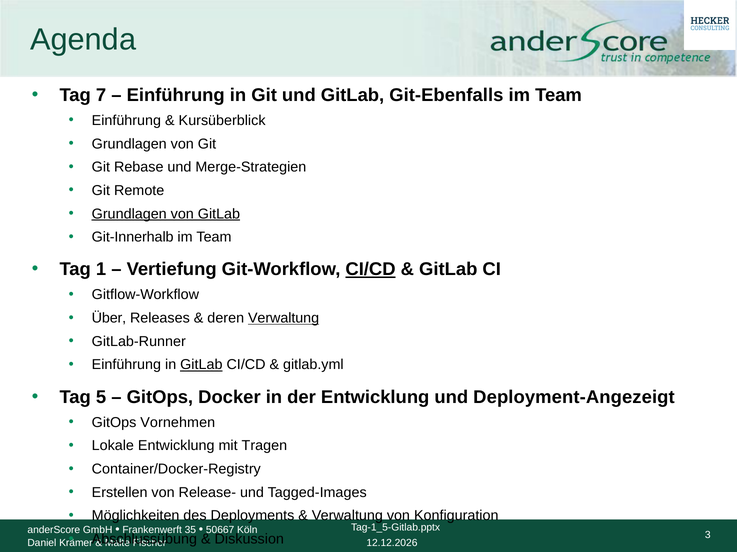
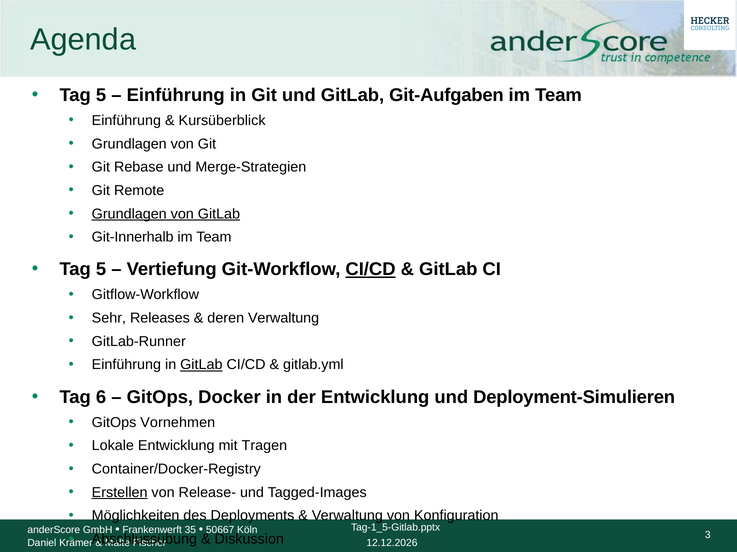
7: 7 -> 5 (101, 95)
Git-Ebenfalls: Git-Ebenfalls -> Git-Aufgaben (446, 95)
1: 1 -> 5 (101, 270)
Über: Über -> Sehr (109, 319)
Verwaltung underline: present -> none (284, 319)
5: 5 -> 6 (101, 397)
Deployment-Angezeigt: Deployment-Angezeigt -> Deployment-Simulieren (574, 397)
Erstellen underline: none -> present (120, 493)
